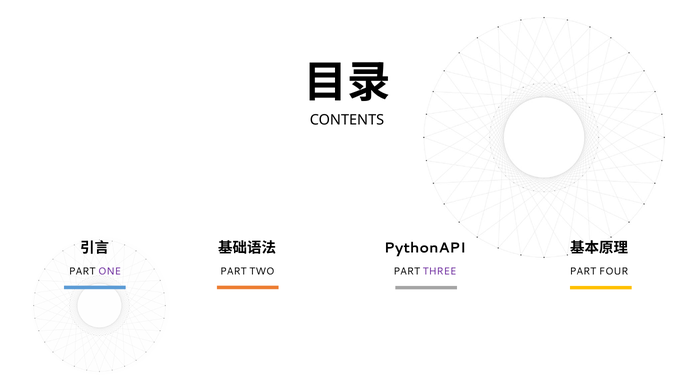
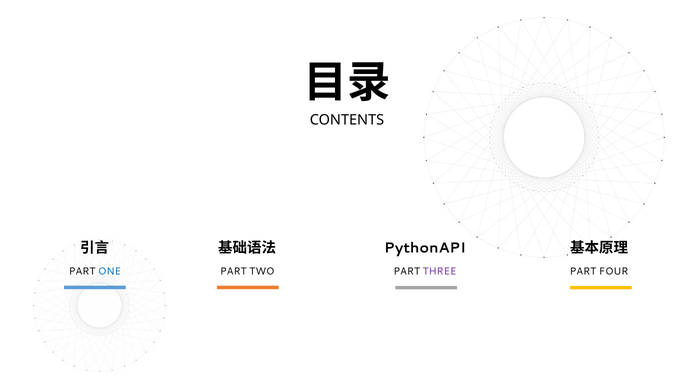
ONE colour: purple -> blue (110, 272)
